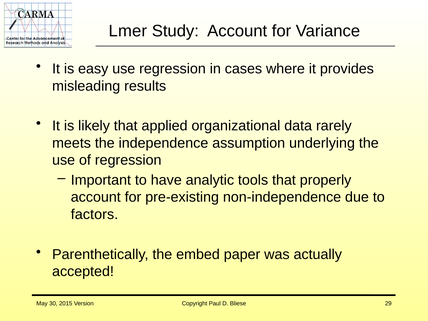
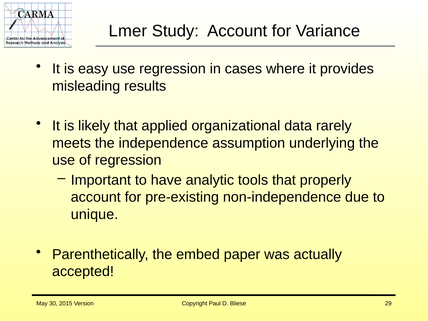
factors: factors -> unique (95, 214)
